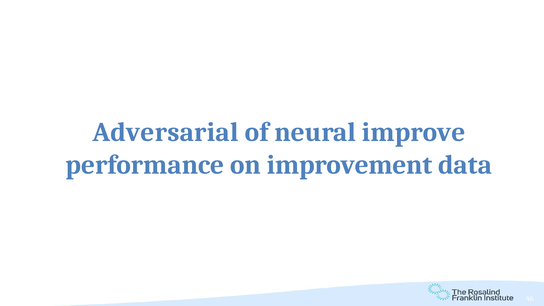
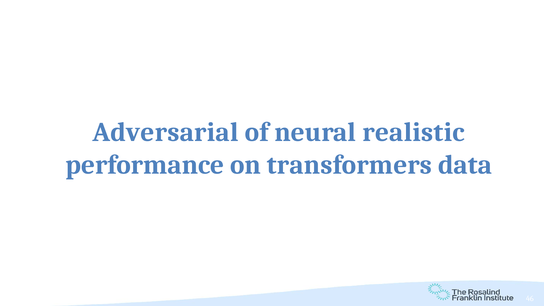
improve: improve -> realistic (414, 132)
improvement: improvement -> transformers (349, 165)
